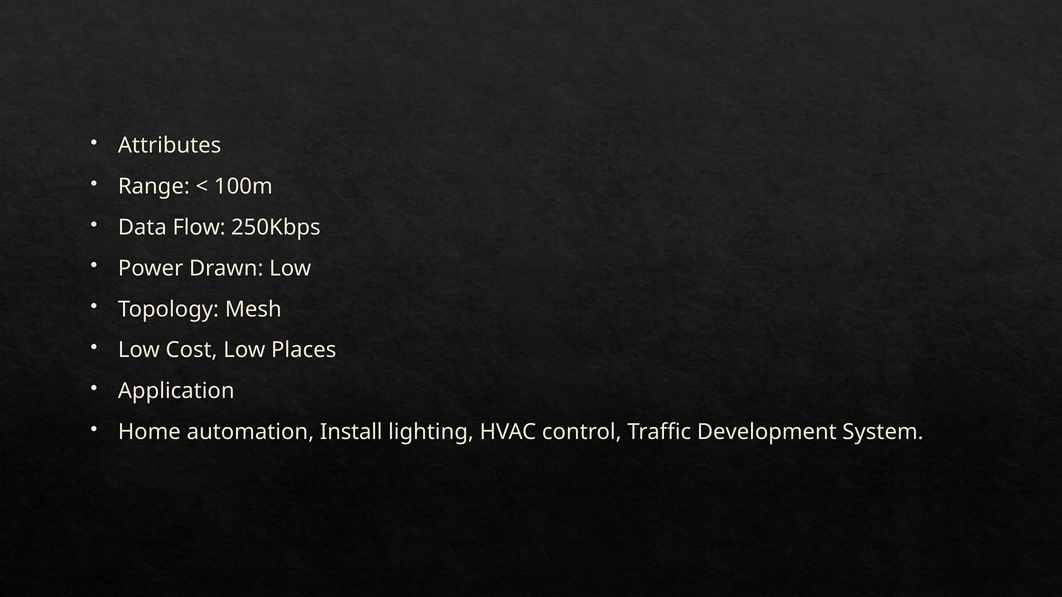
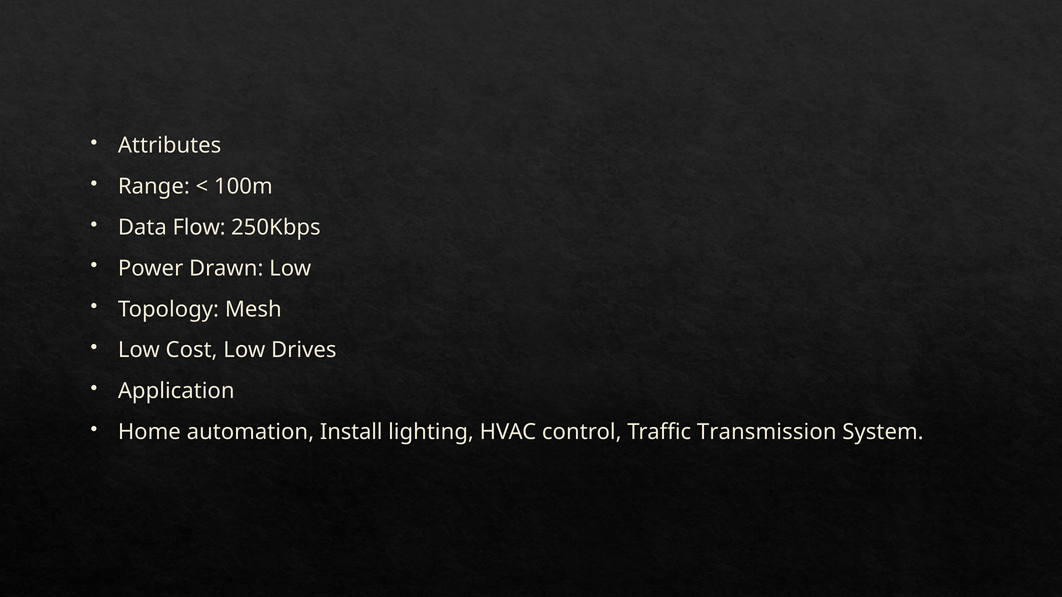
Places: Places -> Drives (304, 350)
Development: Development -> Transmission (767, 432)
